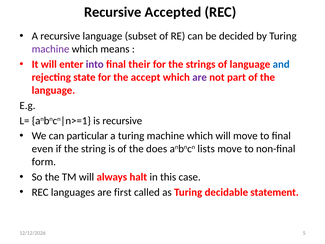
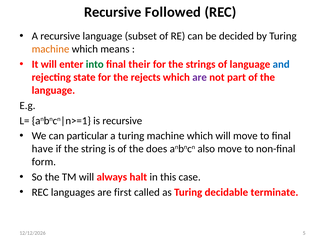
Accepted: Accepted -> Followed (173, 12)
machine colour: purple -> orange (51, 49)
into colour: purple -> green (95, 64)
accept: accept -> rejects (146, 77)
even: even -> have (42, 149)
lists: lists -> also (206, 149)
statement: statement -> terminate (274, 192)
